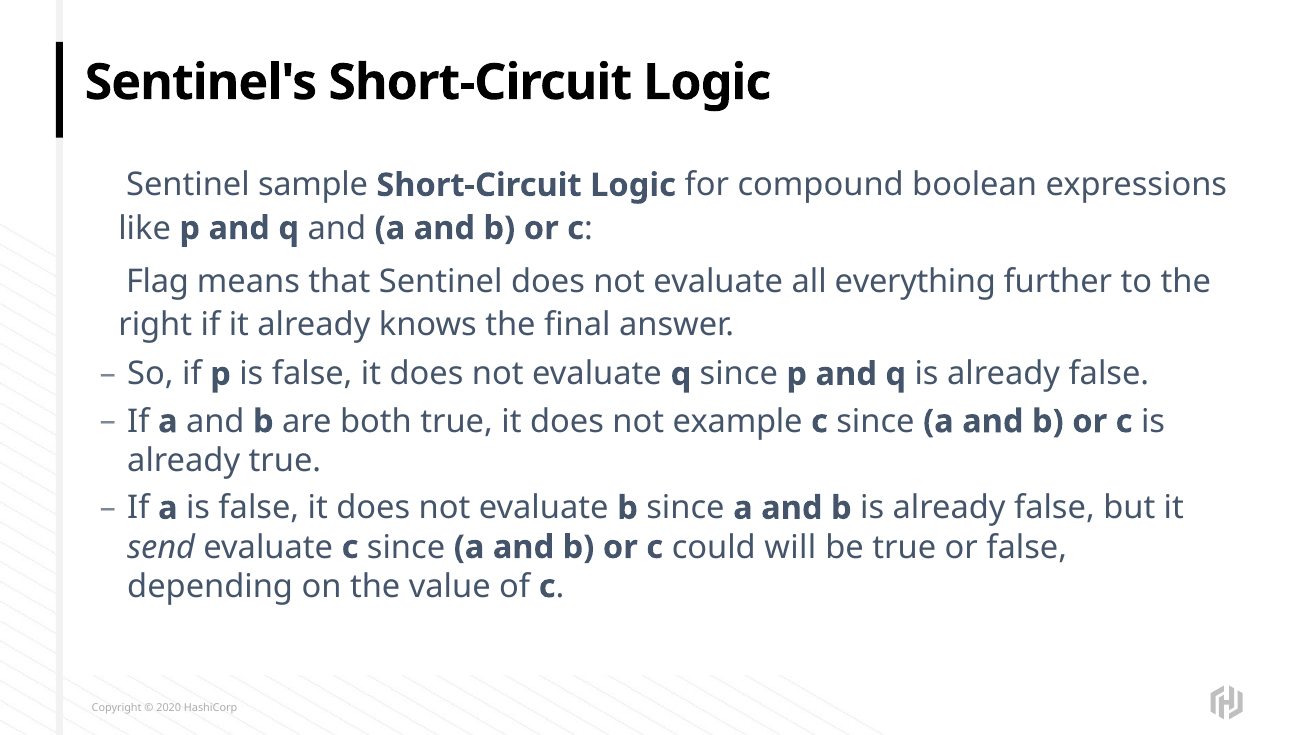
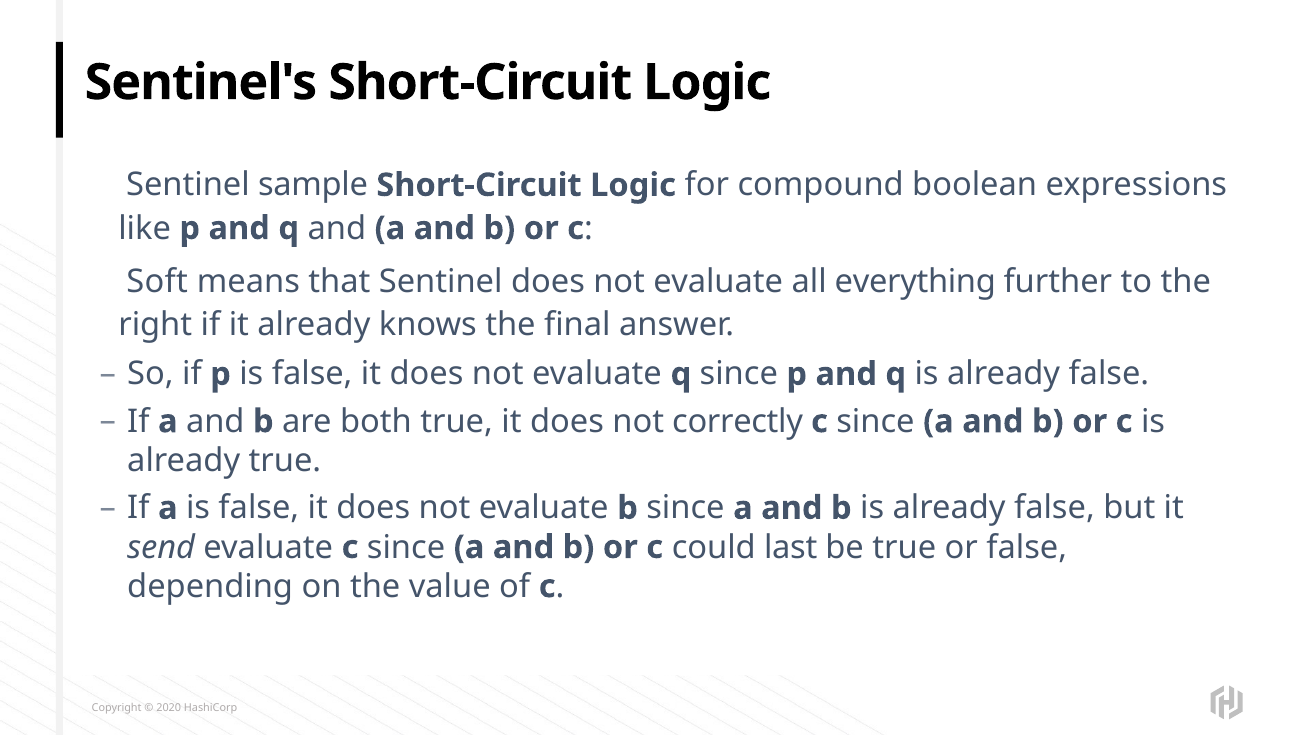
Flag: Flag -> Soft (157, 281)
example: example -> correctly (738, 421)
will: will -> last (791, 547)
